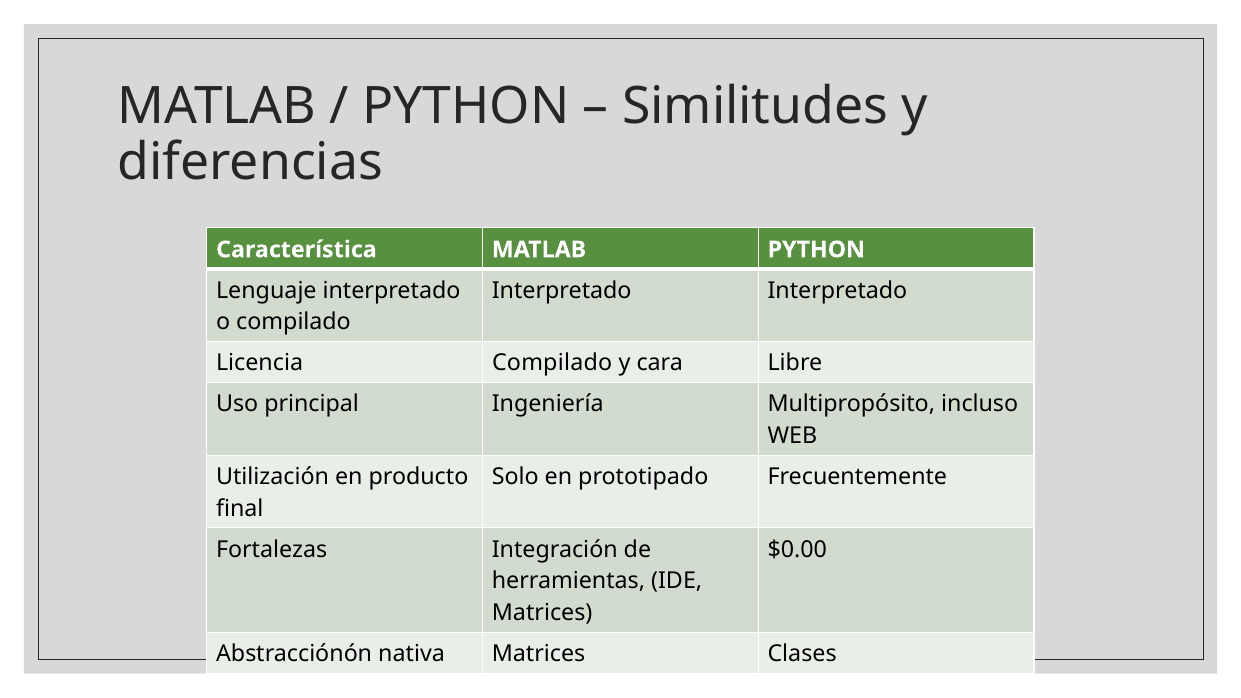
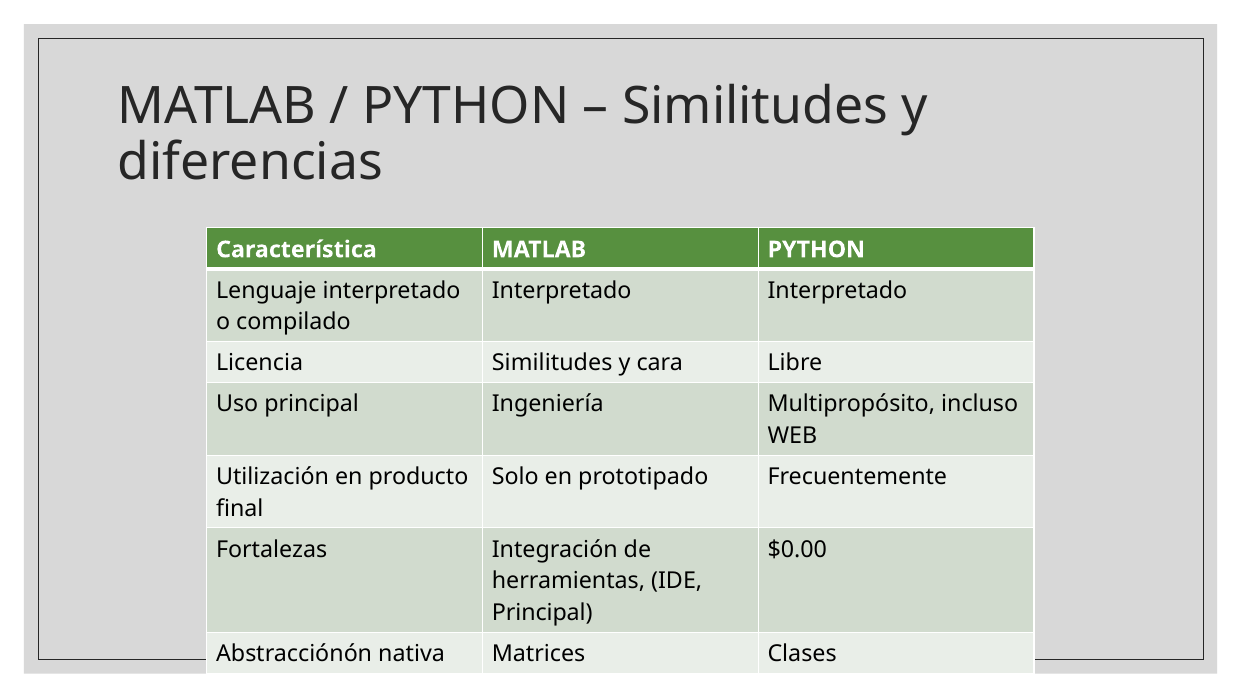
Licencia Compilado: Compilado -> Similitudes (552, 363)
Matrices: Matrices -> Principal (542, 613)
